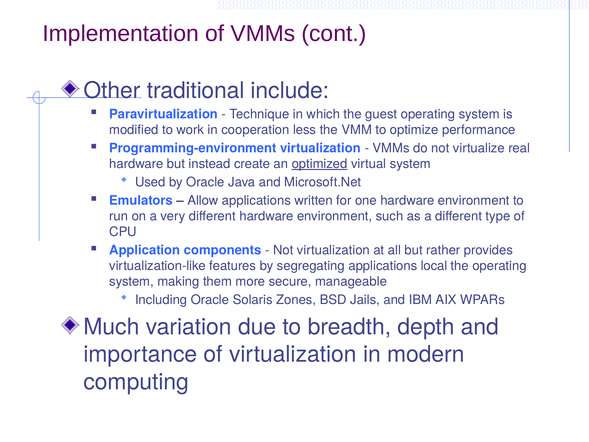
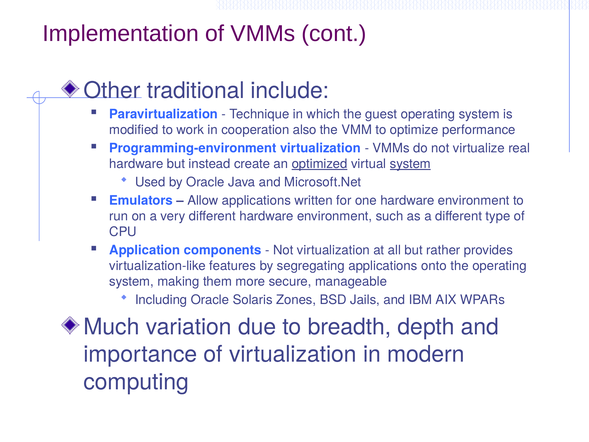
less: less -> also (305, 130)
system underline: none -> present (410, 164)
local: local -> onto (434, 266)
